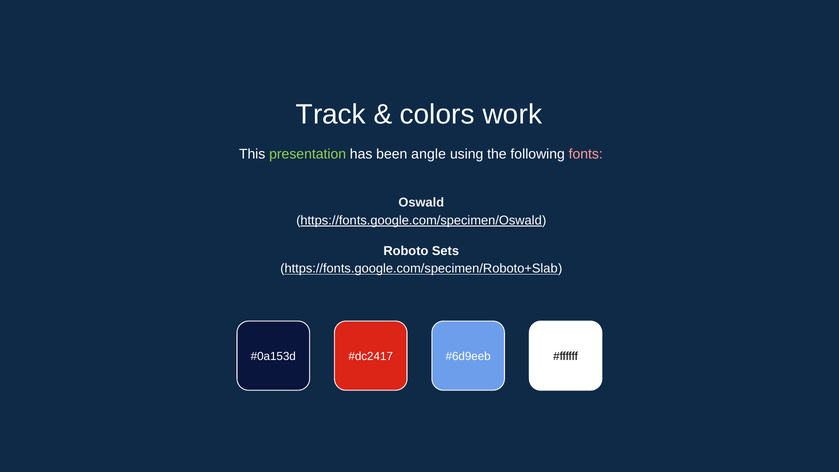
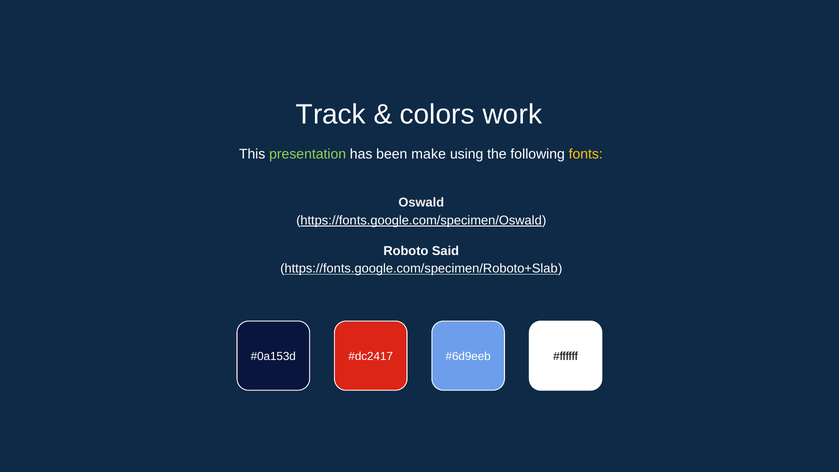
angle: angle -> make (429, 154)
fonts colour: pink -> yellow (586, 154)
Sets: Sets -> Said (445, 251)
